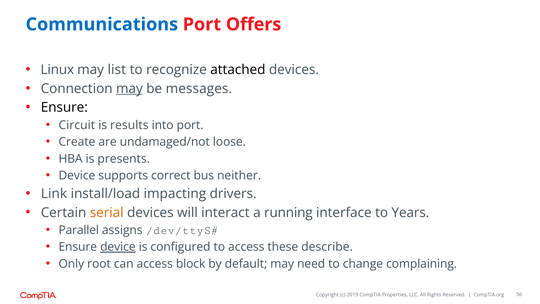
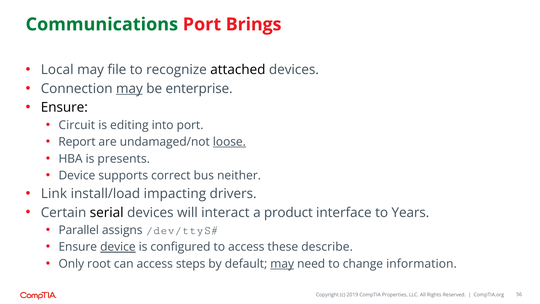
Communications colour: blue -> green (102, 24)
Offers: Offers -> Brings (254, 24)
Linux: Linux -> Local (57, 70)
list: list -> file (117, 70)
messages: messages -> enterprise (199, 89)
results: results -> editing (129, 125)
Create: Create -> Report (77, 142)
loose underline: none -> present (229, 142)
serial colour: orange -> black (107, 212)
running: running -> product (288, 212)
block: block -> steps (191, 264)
may underline: none -> present (282, 264)
complaining: complaining -> information (421, 264)
